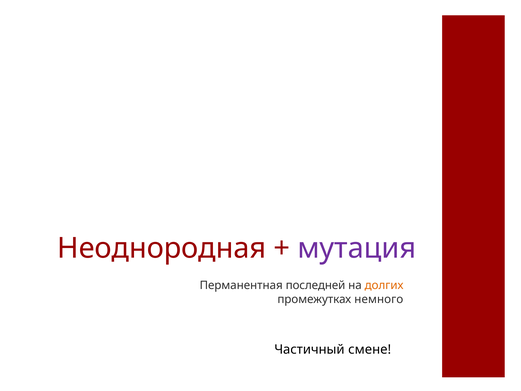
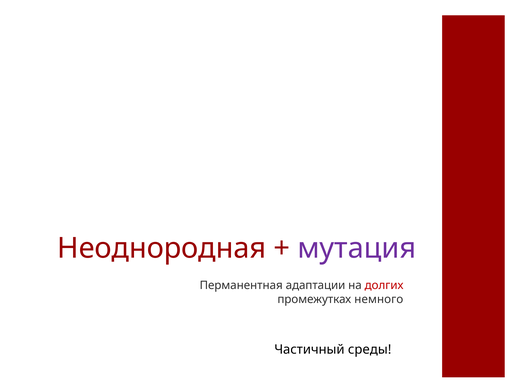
последней: последней -> адаптации (316, 285)
долгих colour: orange -> red (384, 285)
смене: смене -> среды (370, 349)
